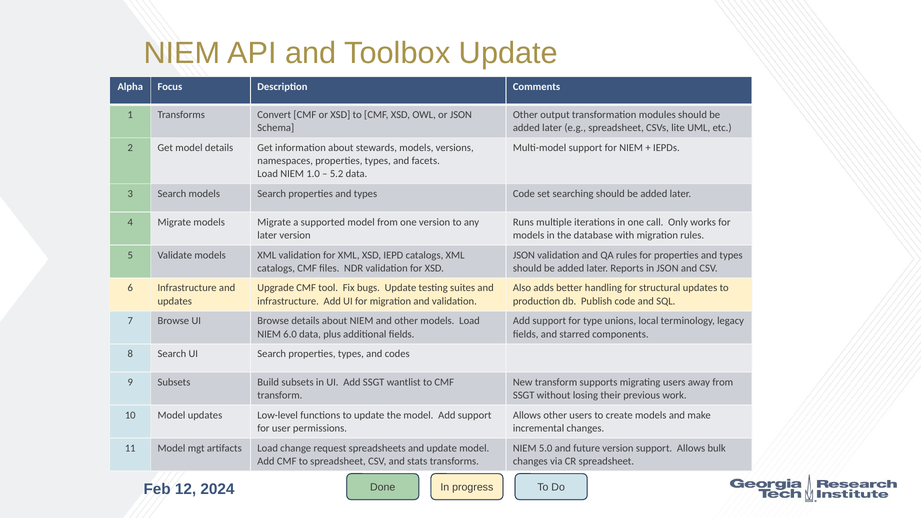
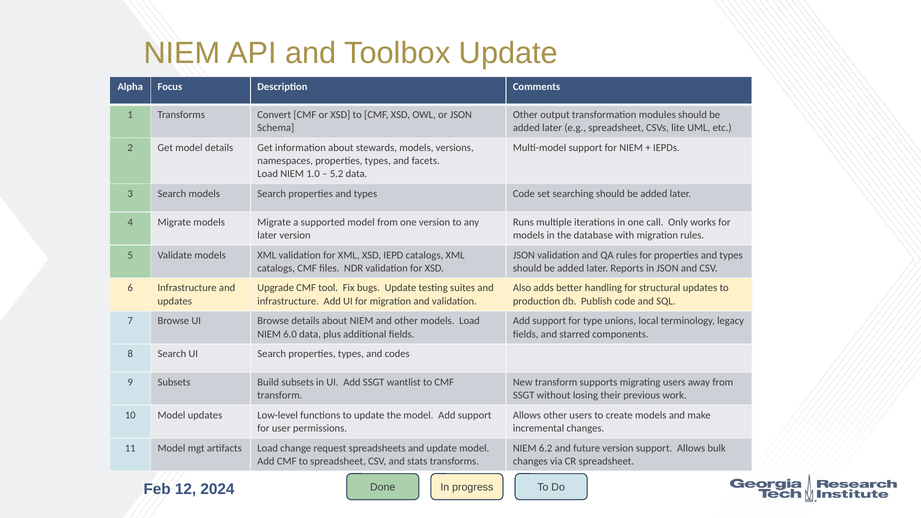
5.0: 5.0 -> 6.2 (546, 448)
